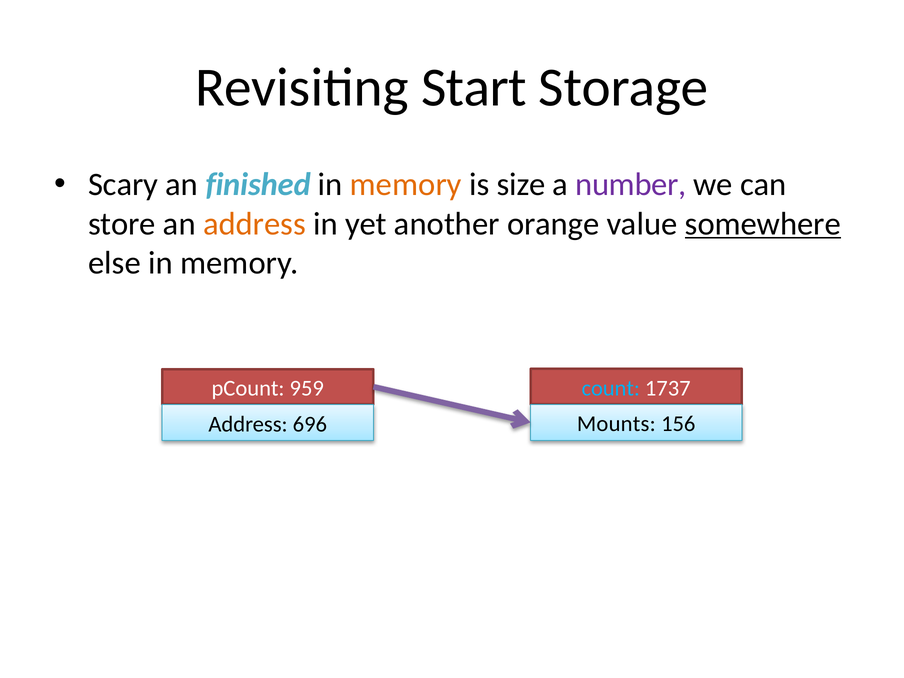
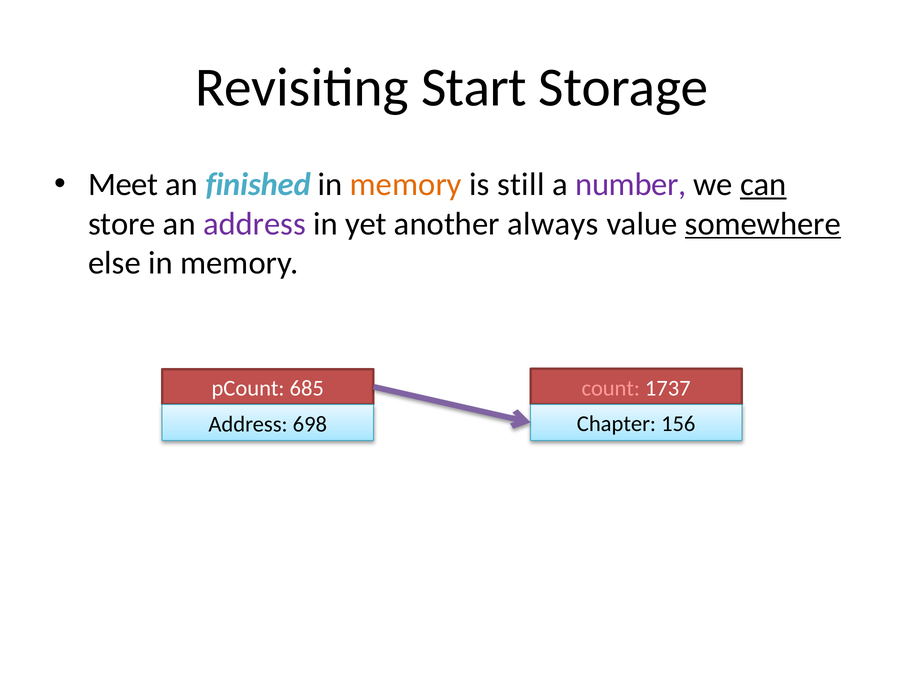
Scary: Scary -> Meet (123, 185)
size: size -> still (521, 185)
can underline: none -> present (763, 185)
address colour: orange -> purple (254, 224)
orange: orange -> always (553, 224)
count colour: light blue -> pink (611, 388)
959: 959 -> 685 (307, 388)
696: 696 -> 698 (310, 424)
Mounts: Mounts -> Chapter (616, 424)
